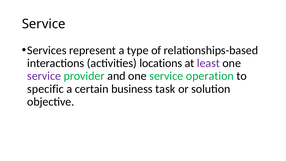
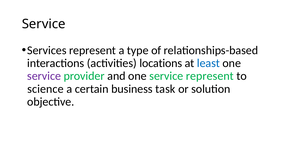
least colour: purple -> blue (208, 63)
service operation: operation -> represent (210, 76)
specific: specific -> science (45, 89)
